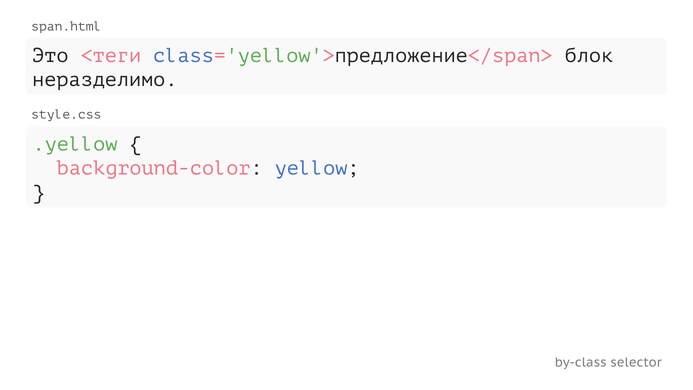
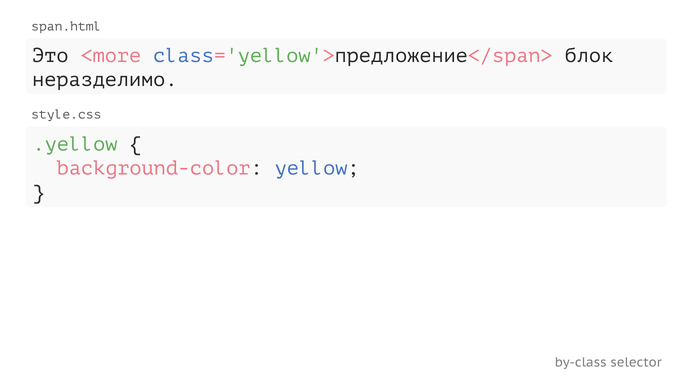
<теги: <теги -> <more (111, 55)
